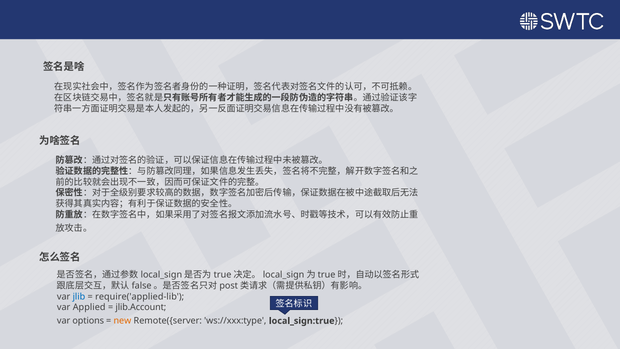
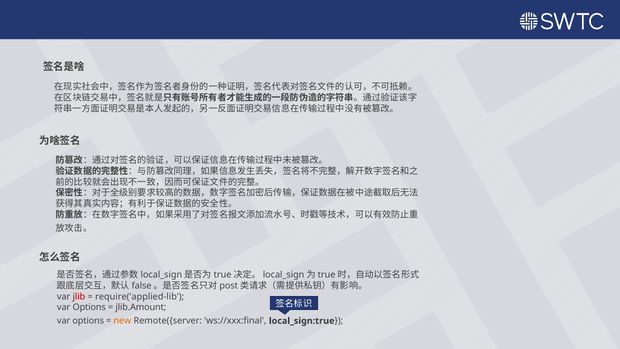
jlib colour: blue -> red (79, 296)
Applied: Applied -> Options (89, 307)
jlib.Account: jlib.Account -> jlib.Amount (141, 307)
ws://xxx:type: ws://xxx:type -> ws://xxx:final (235, 321)
